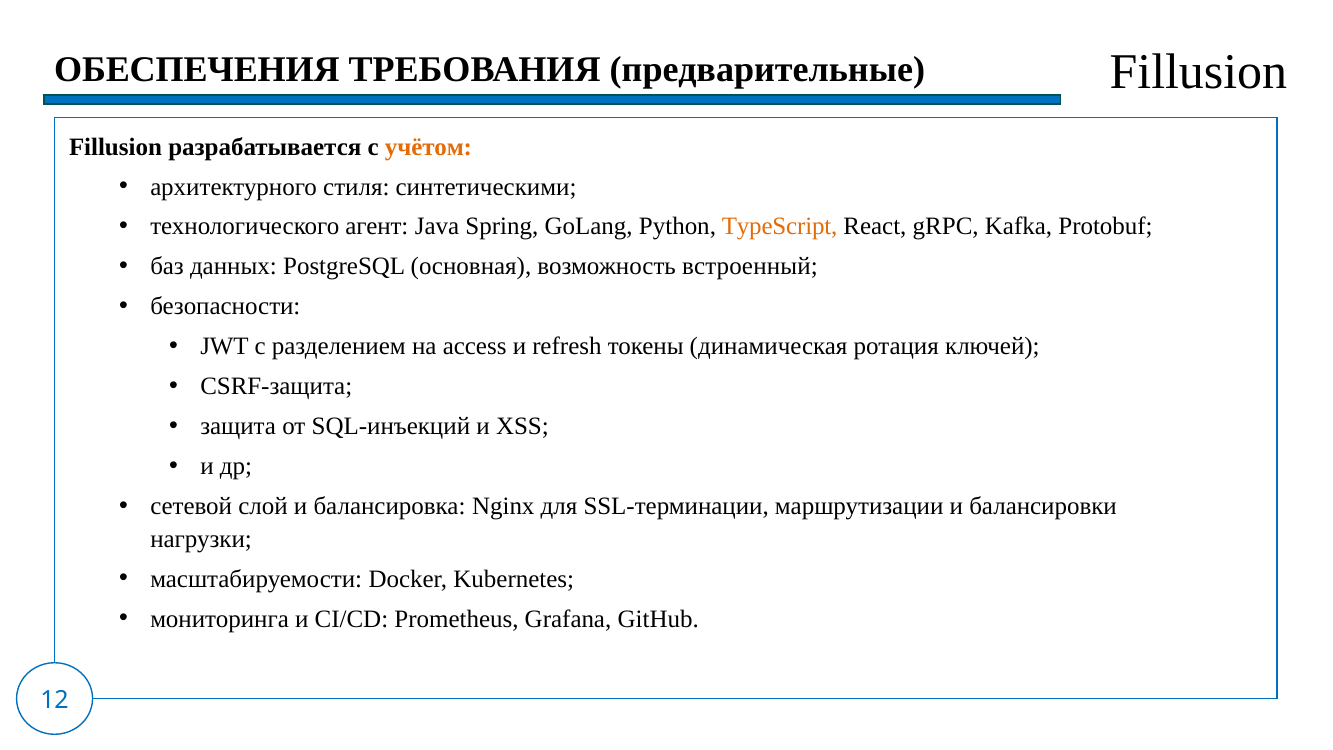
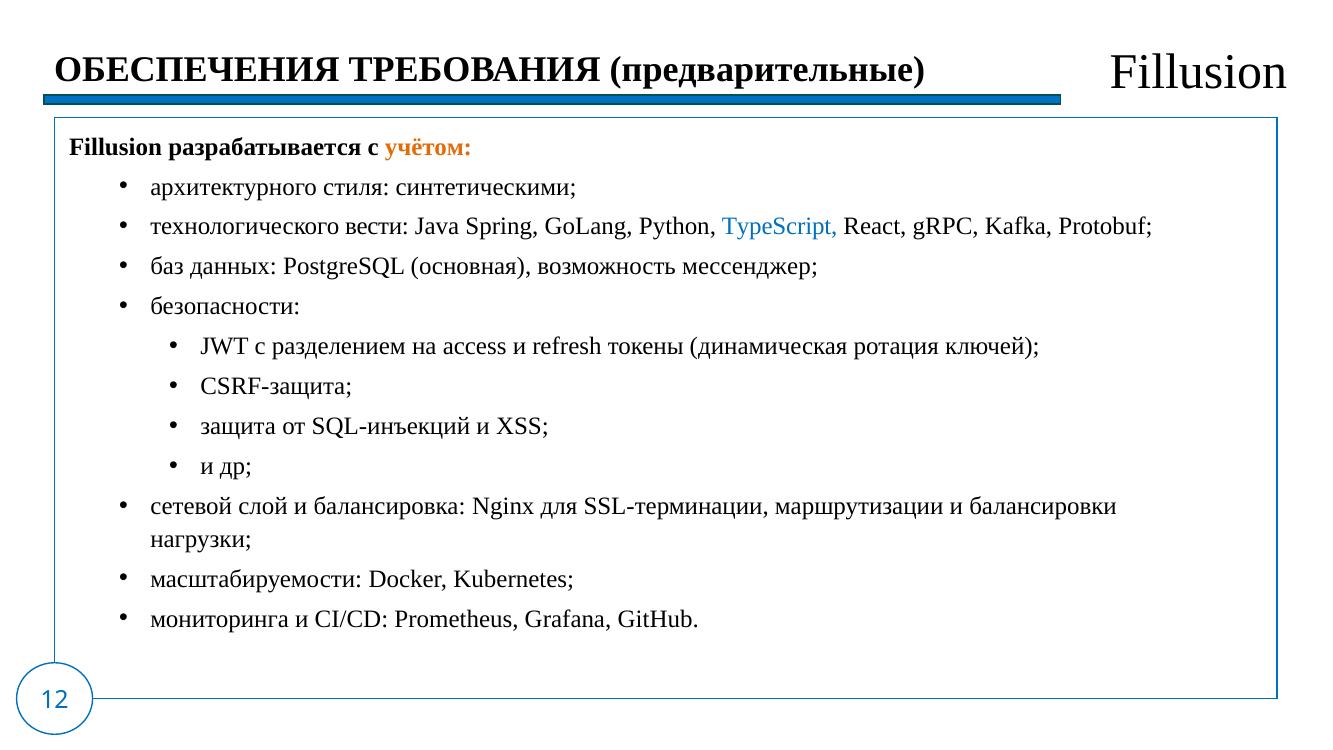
агент: агент -> вести (377, 227)
TypeScript colour: orange -> blue (780, 227)
встроенный: встроенный -> мессенджер (750, 267)
